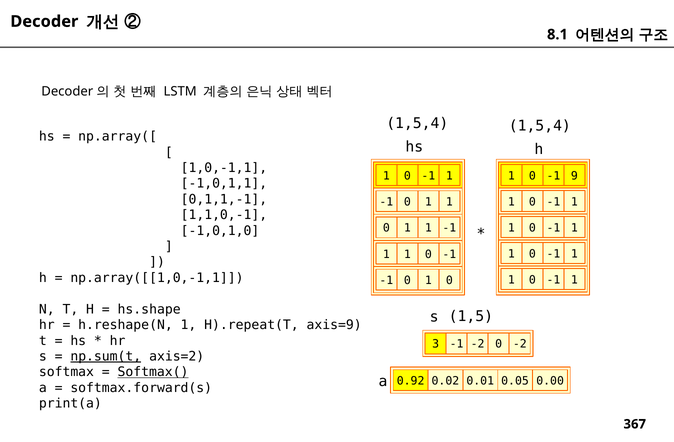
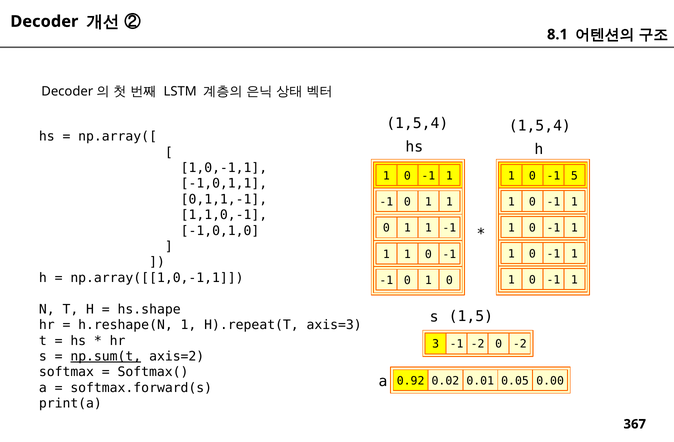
9: 9 -> 5 (574, 176)
axis=9: axis=9 -> axis=3 (334, 326)
Softmax( underline: present -> none (153, 373)
